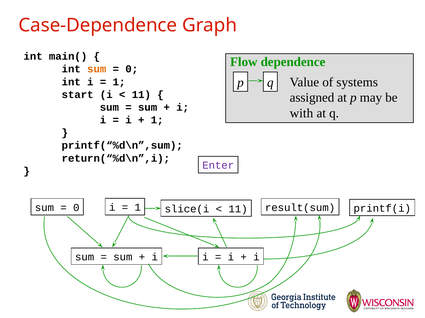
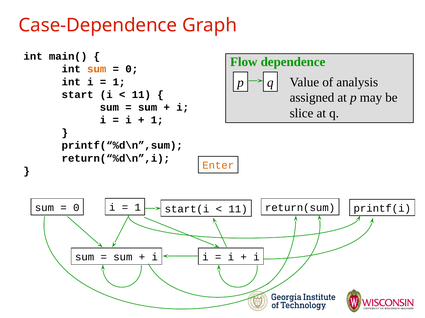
systems: systems -> analysis (357, 82)
with: with -> slice (302, 113)
Enter colour: purple -> orange (218, 166)
slice(i: slice(i -> start(i (187, 209)
result(sum: result(sum -> return(sum (300, 208)
